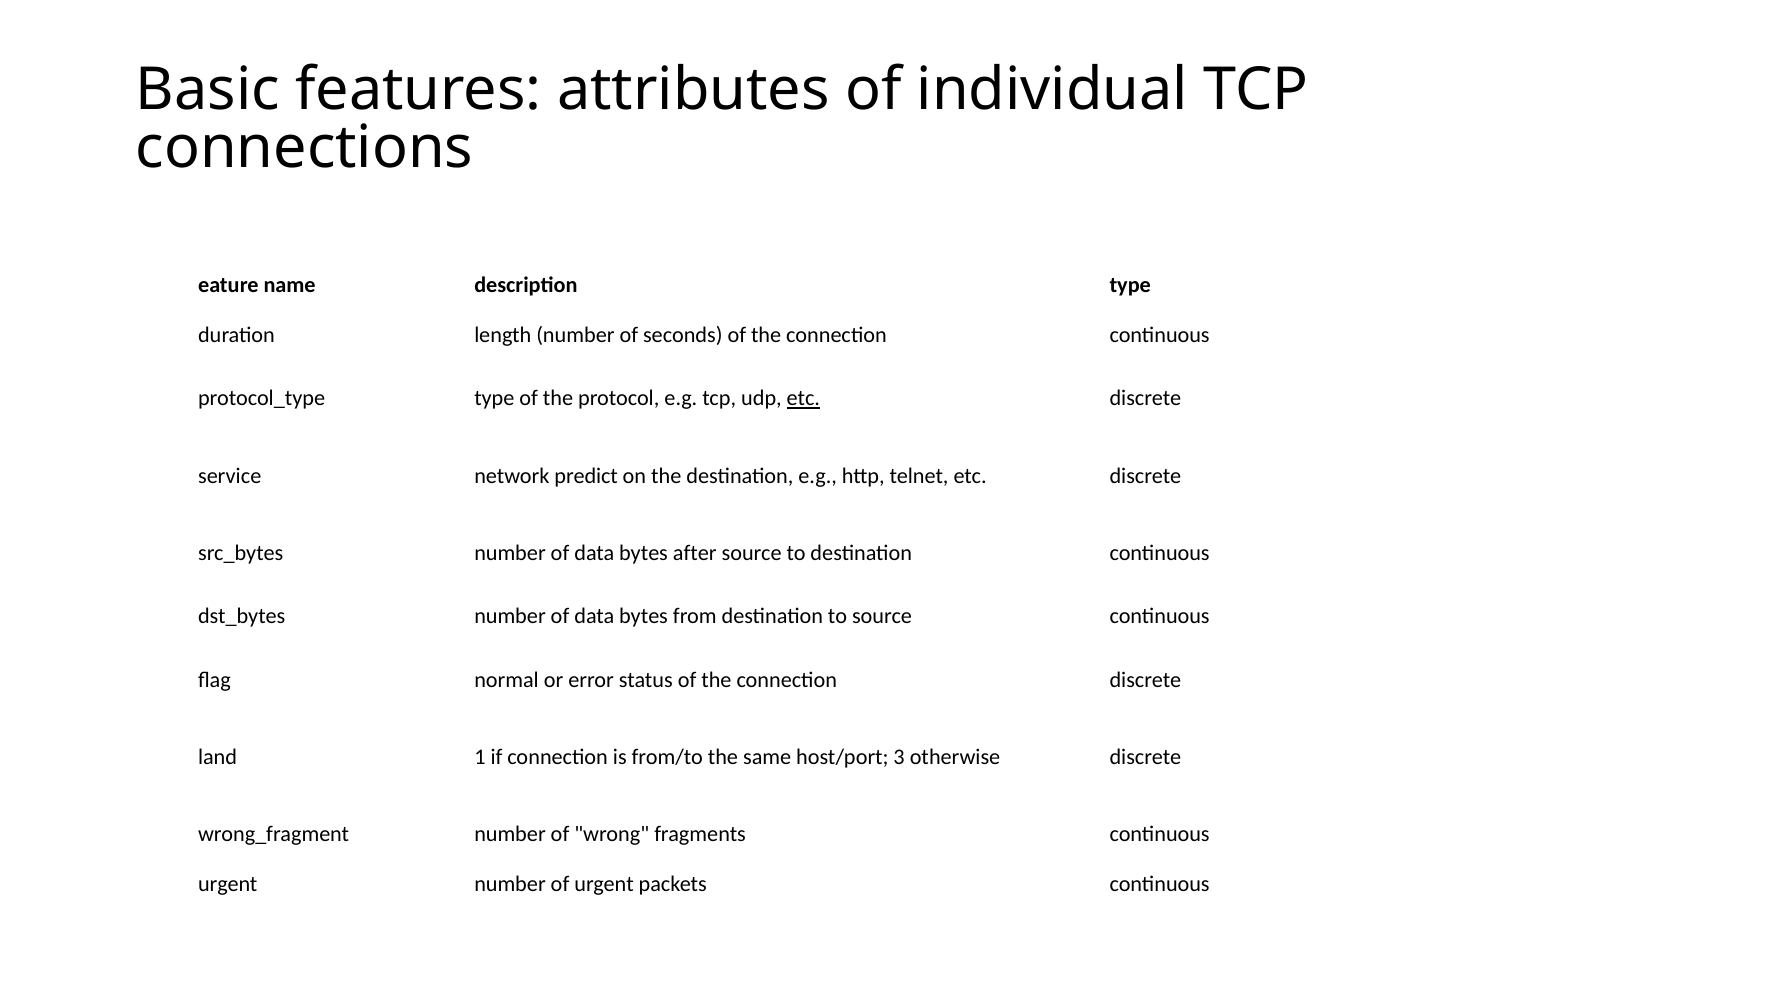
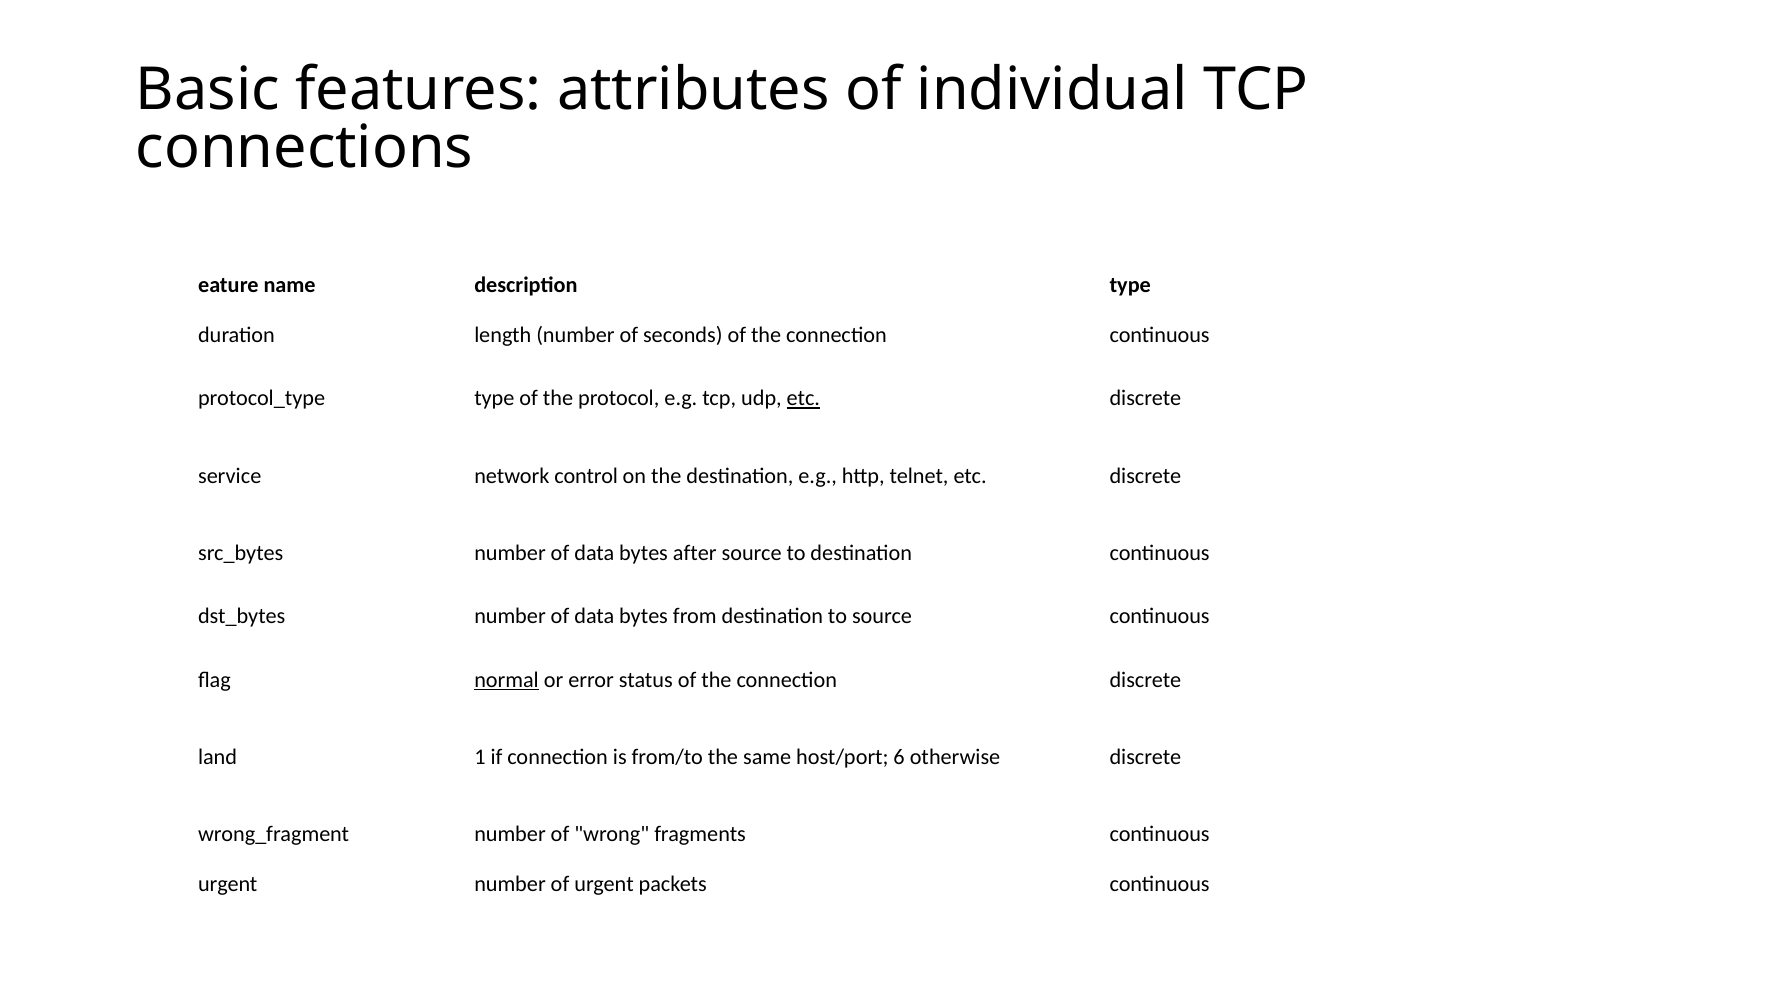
predict: predict -> control (586, 476)
normal underline: none -> present (507, 680)
3: 3 -> 6 (899, 757)
